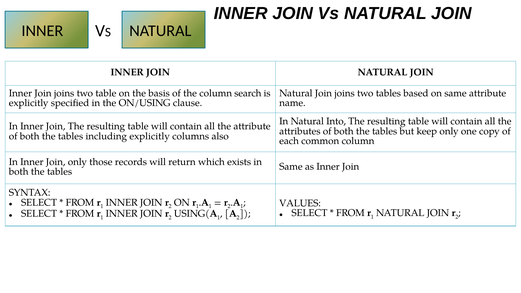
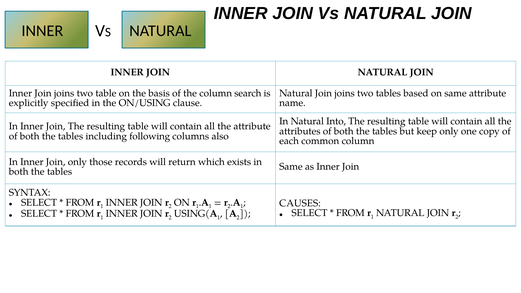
including explicitly: explicitly -> following (150, 136)
VALUES: VALUES -> CAUSES (300, 203)
